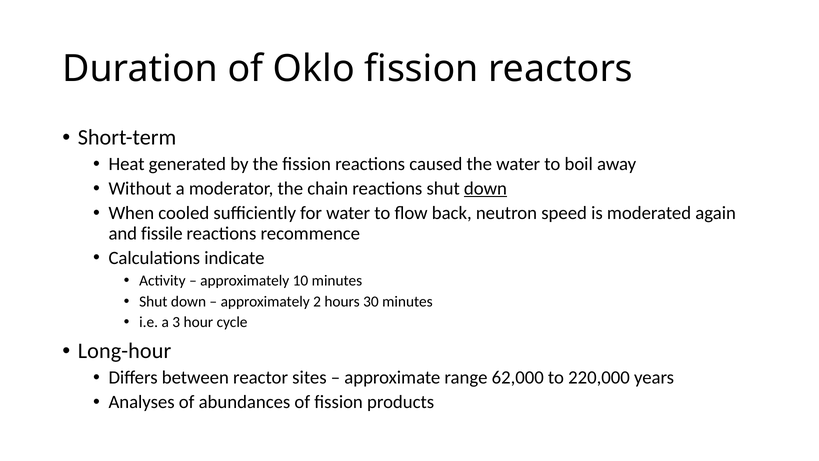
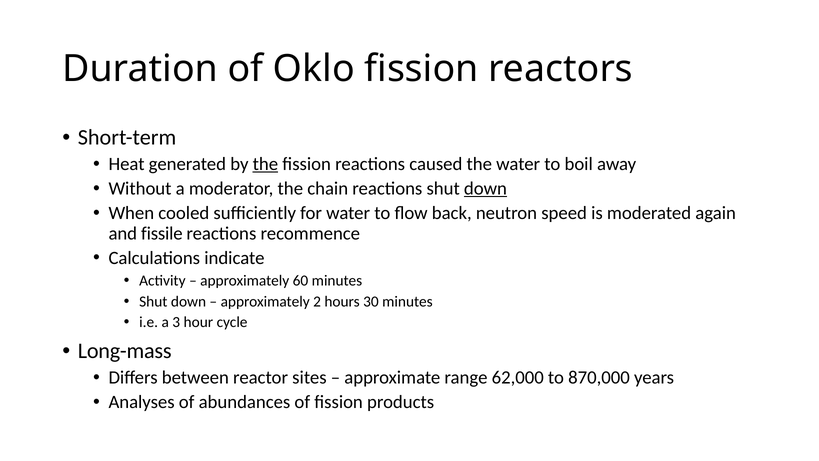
the underline: none -> present (265, 164)
10: 10 -> 60 (300, 280)
Long-hour: Long-hour -> Long-mass (125, 351)
220,000: 220,000 -> 870,000 (599, 377)
